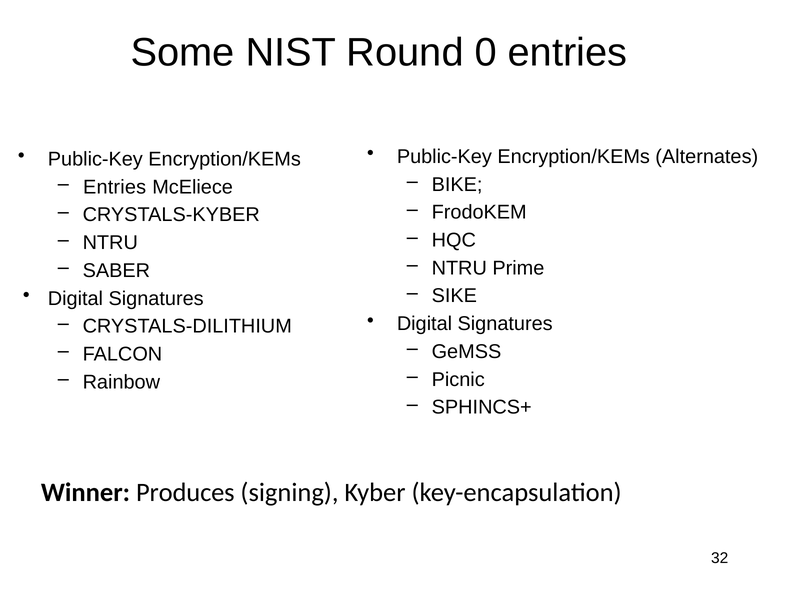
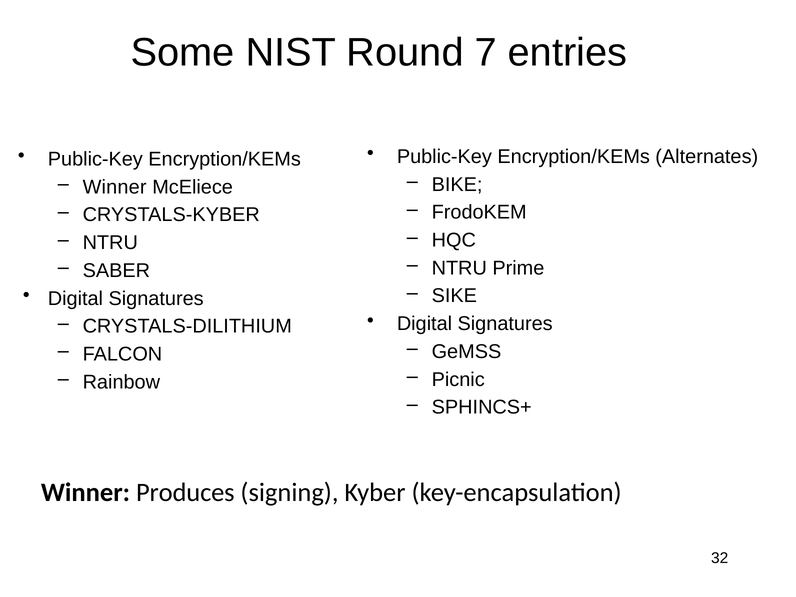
0: 0 -> 7 (486, 53)
Entries: Entries -> Winner (115, 187)
